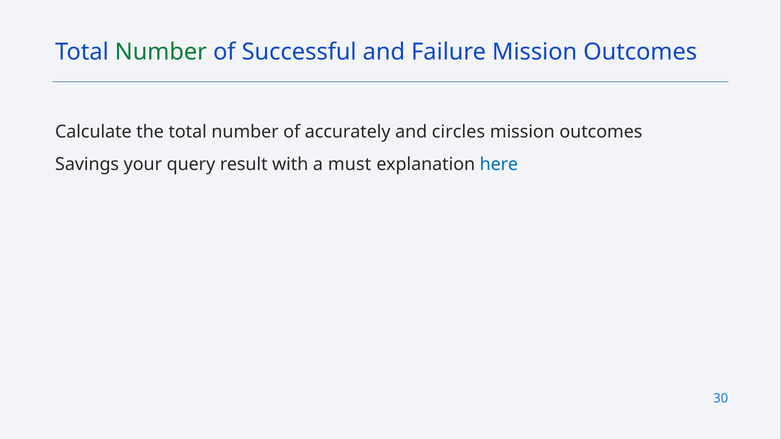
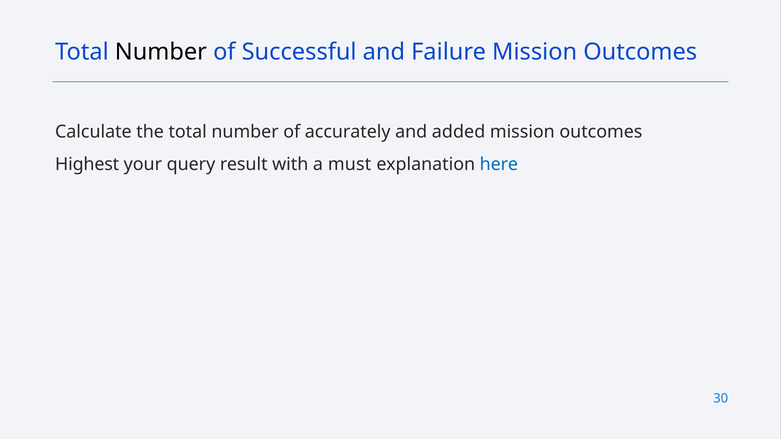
Number colour: green -> black (161, 52)
circles: circles -> added (459, 132)
Savings: Savings -> Highest (87, 165)
